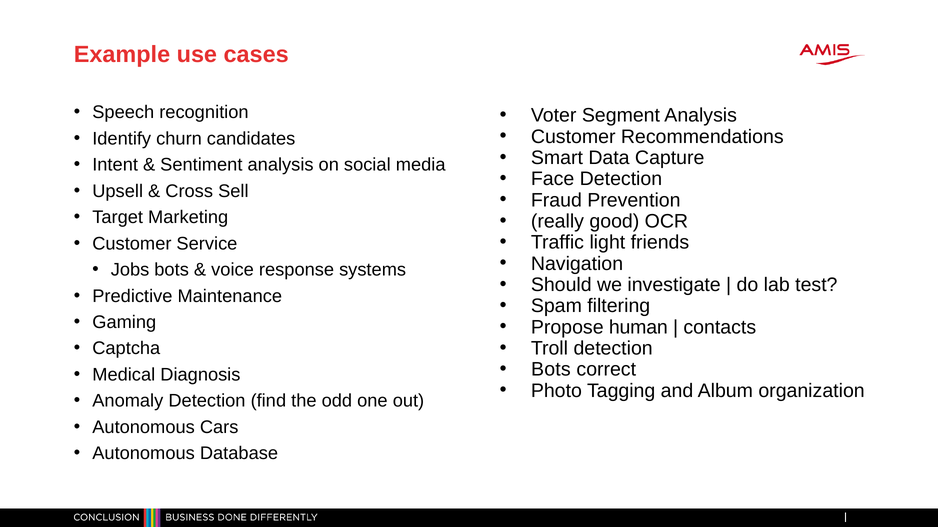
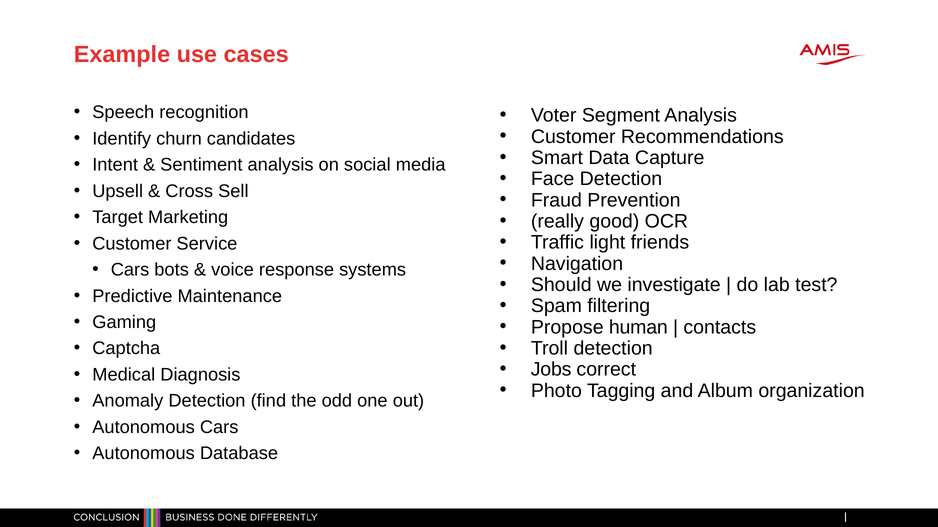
Jobs: Jobs -> Cars (130, 270)
Bots: Bots -> Jobs (551, 370)
